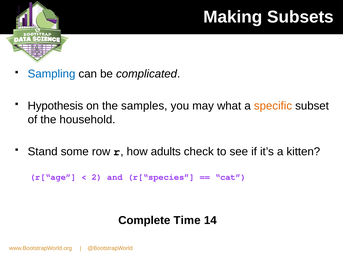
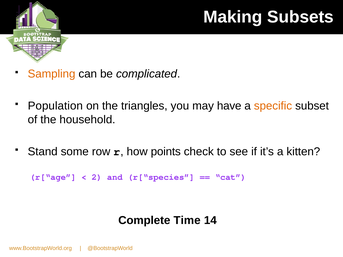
Sampling colour: blue -> orange (52, 74)
Hypothesis: Hypothesis -> Population (55, 106)
samples: samples -> triangles (144, 106)
what: what -> have (229, 106)
adults: adults -> points (166, 152)
